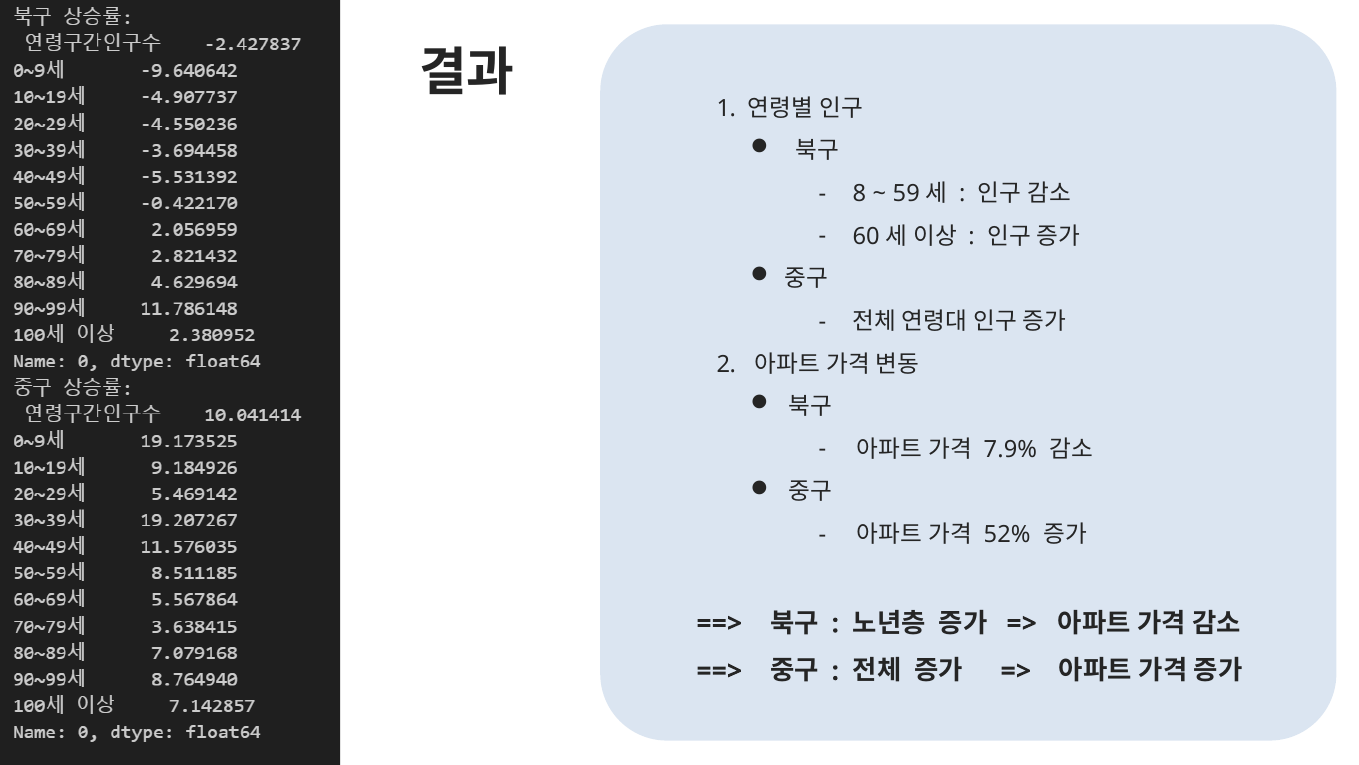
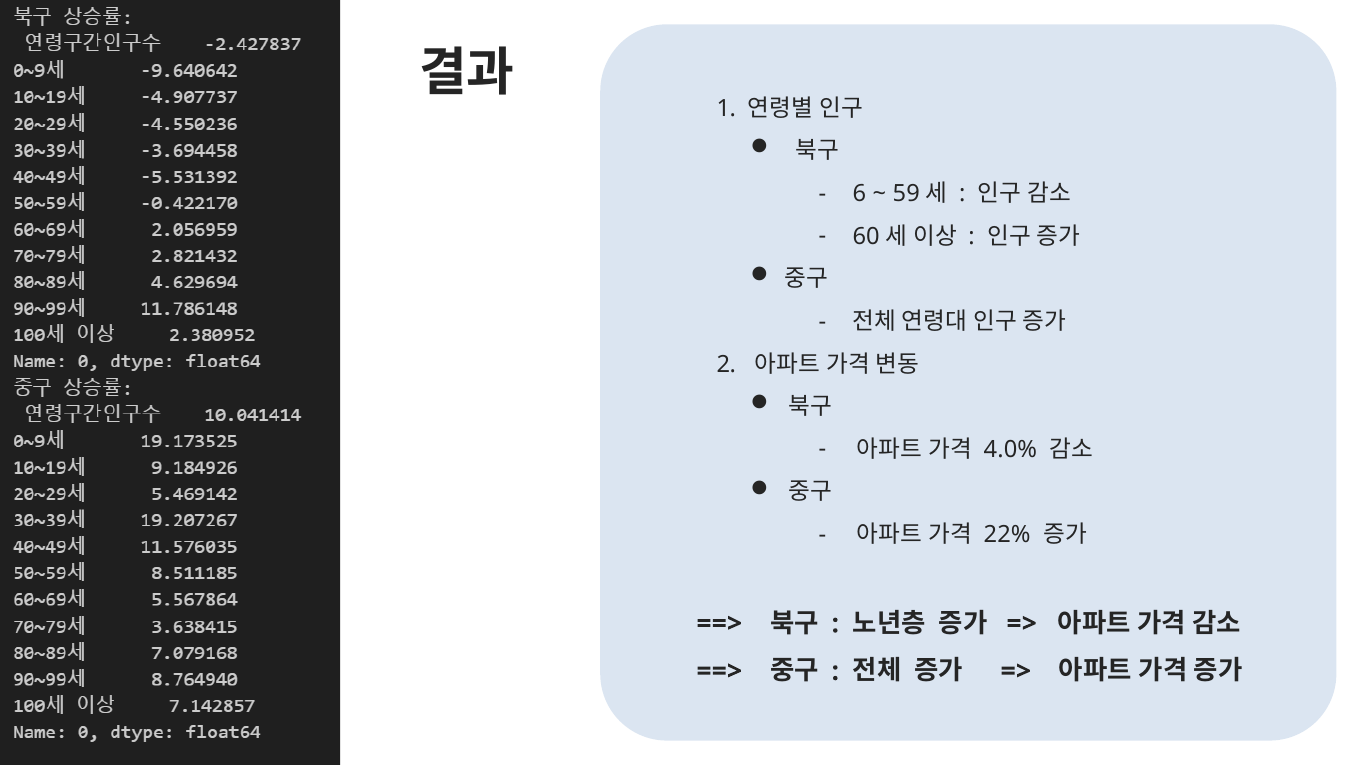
8: 8 -> 6 (859, 193)
7.9%: 7.9% -> 4.0% (1010, 449)
52%: 52% -> 22% (1007, 534)
